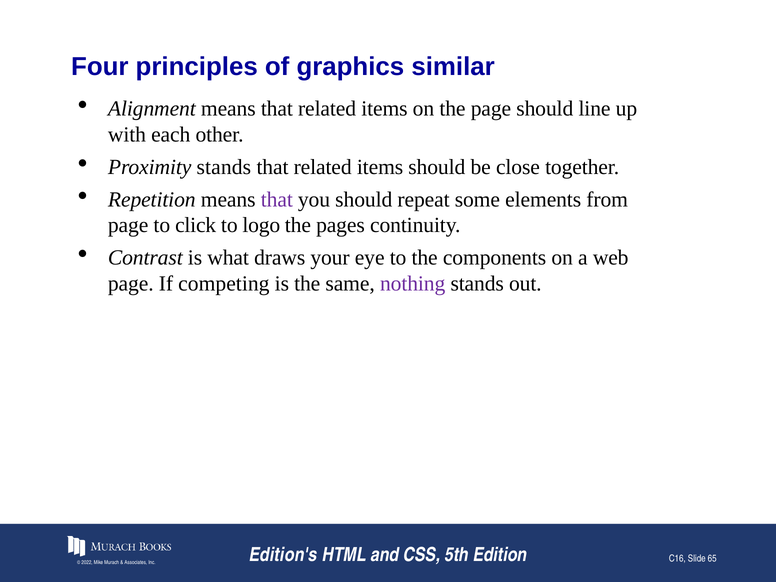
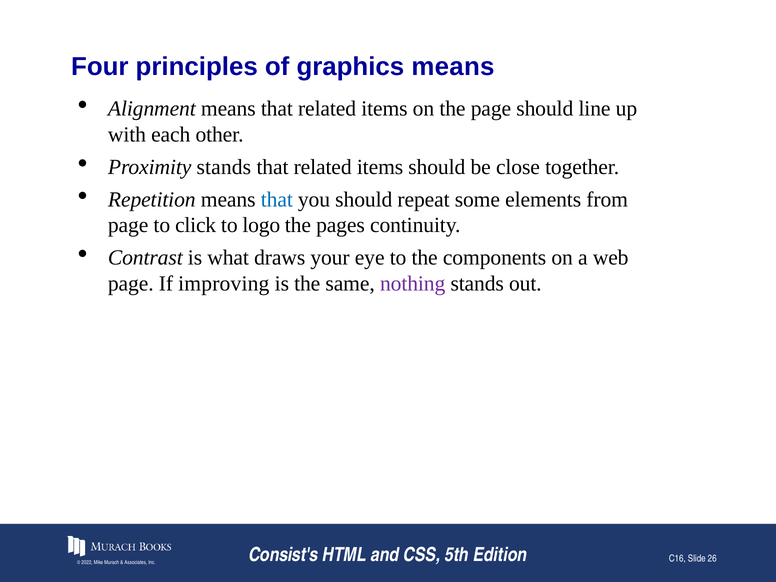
graphics similar: similar -> means (453, 66)
that colour: purple -> blue (277, 199)
competing: competing -> improving (224, 284)
Edition's: Edition's -> Consist's (283, 555)
65: 65 -> 26 (712, 558)
